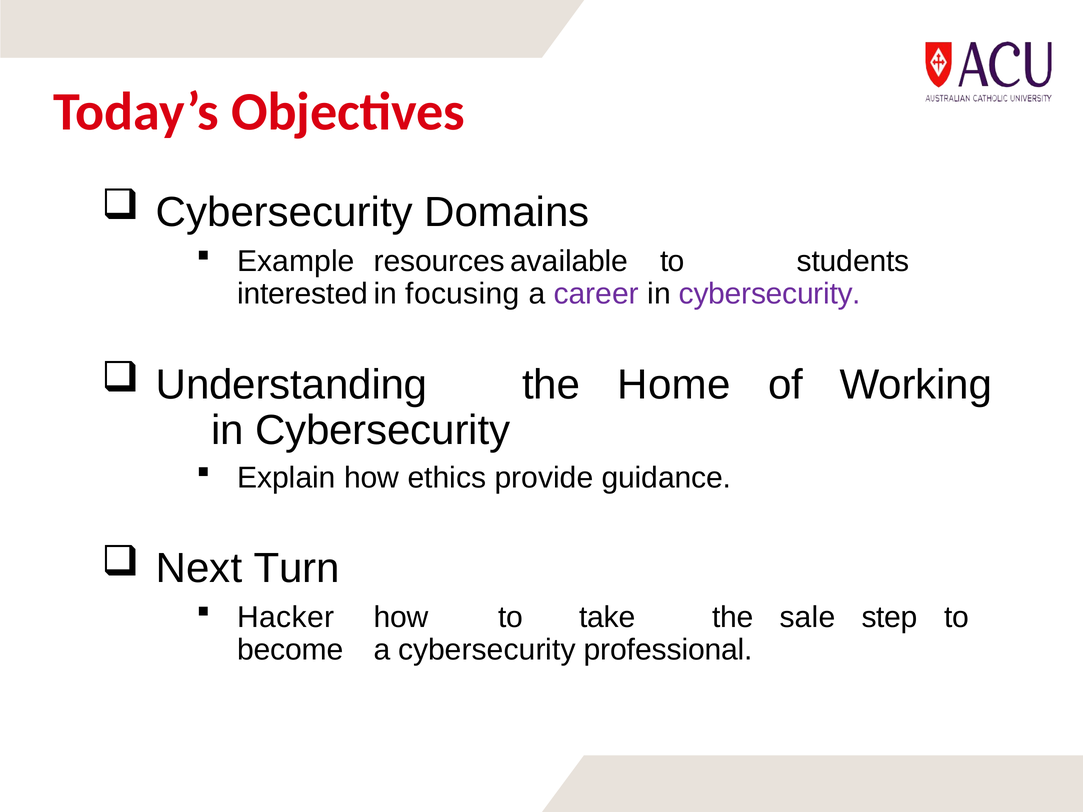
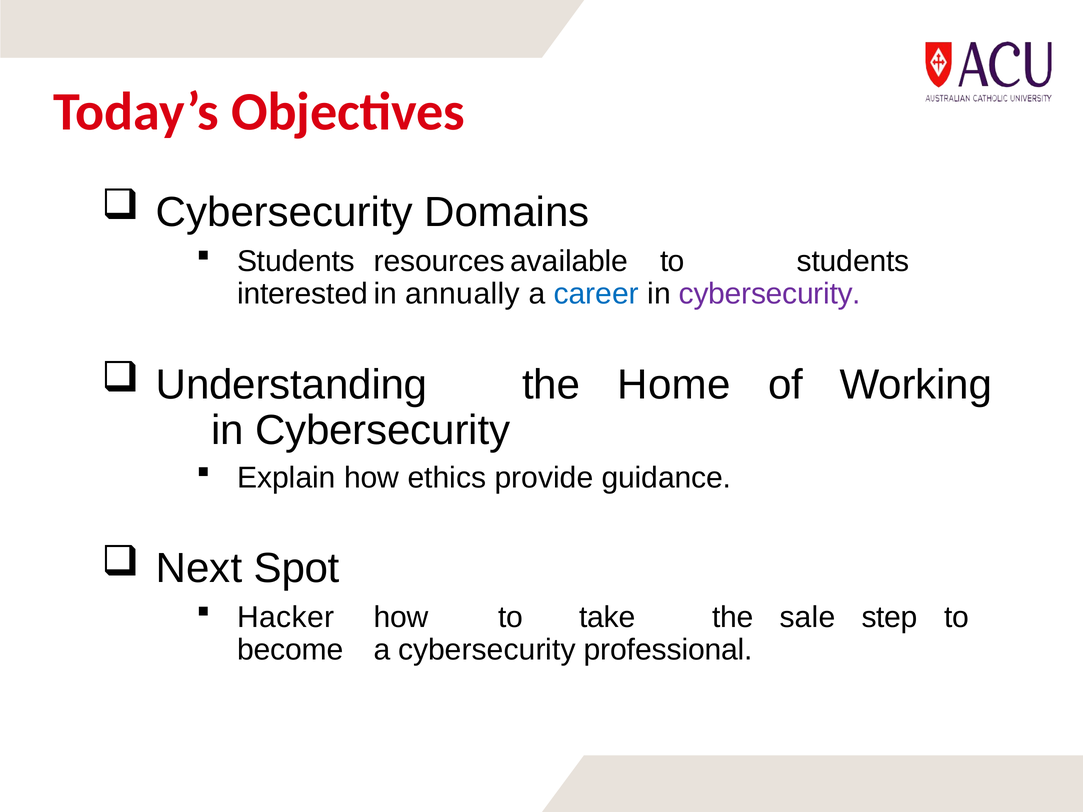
Example: Example -> Students (296, 261)
focusing: focusing -> annually (462, 294)
career colour: purple -> blue (596, 294)
Turn: Turn -> Spot (297, 569)
